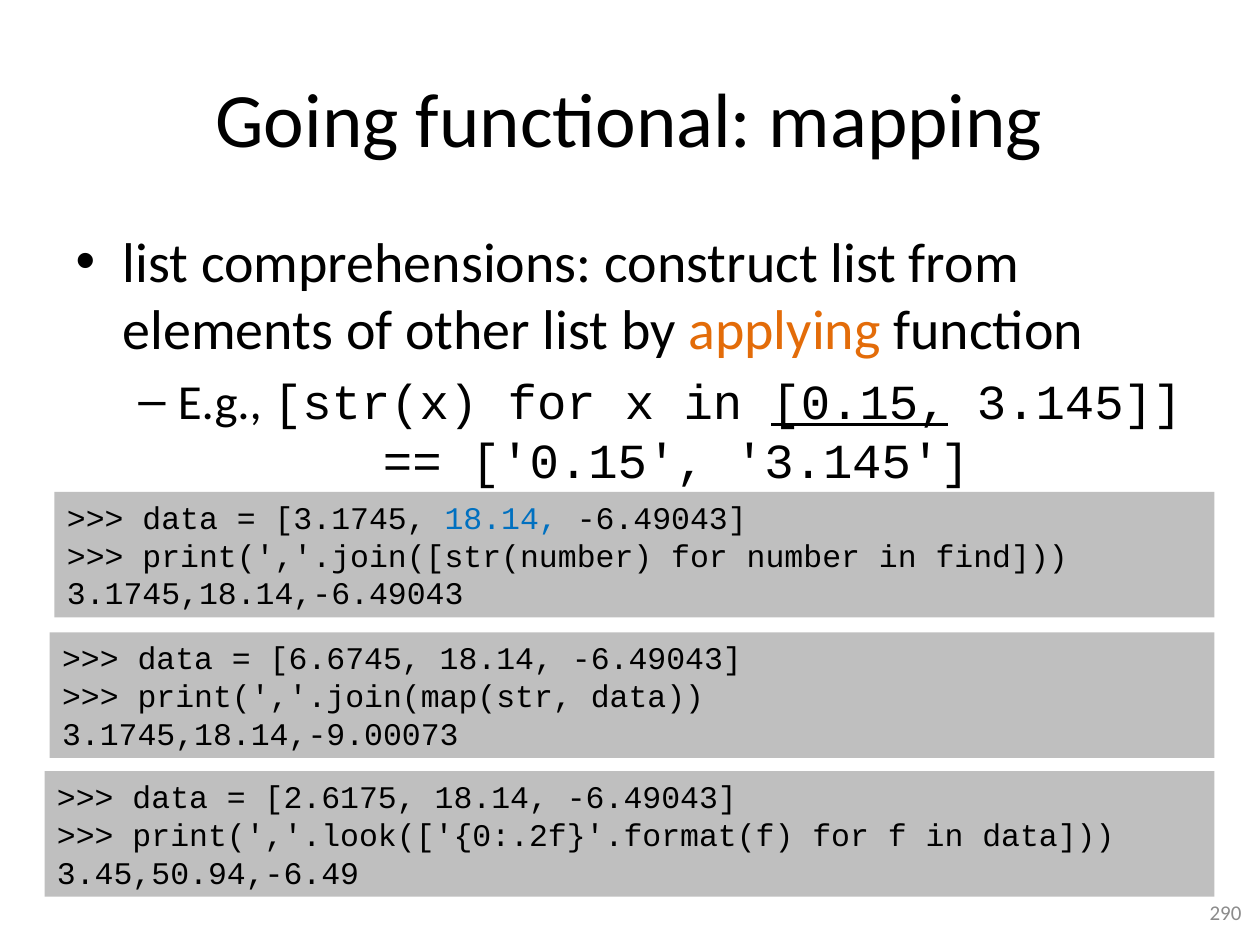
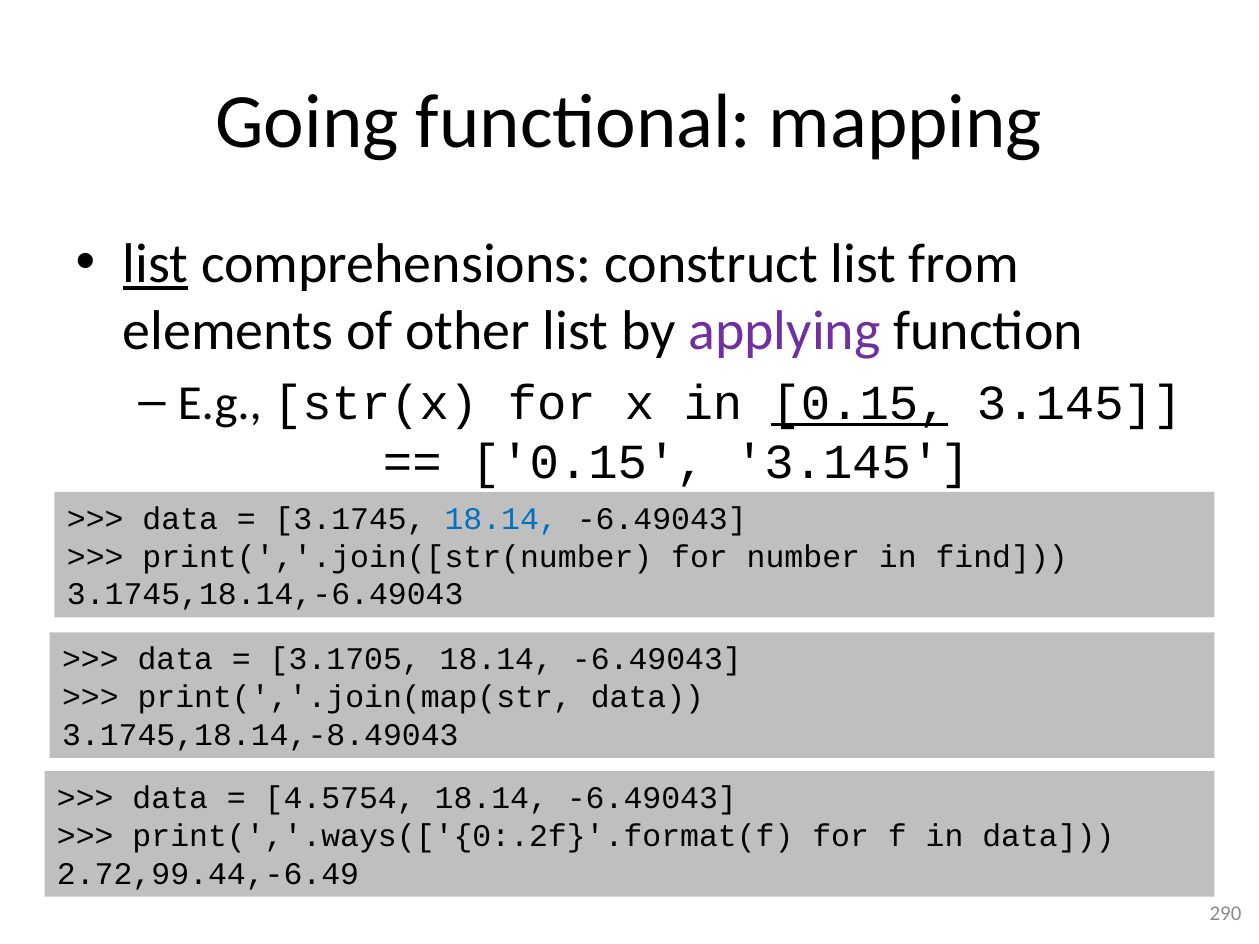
list underline: none -> present (156, 264)
applying colour: orange -> purple (784, 331)
6.6745: 6.6745 -> 3.1705 (345, 660)
3.1745,18.14,-9.00073: 3.1745,18.14,-9.00073 -> 3.1745,18.14,-8.49043 (260, 735)
2.6175: 2.6175 -> 4.5754 (340, 799)
print(','.look(['{0:.2f}'.format(f: print(','.look(['{0:.2f}'.format(f -> print(','.ways(['{0:.2f}'.format(f (463, 836)
3.45,50.94,-6.49: 3.45,50.94,-6.49 -> 2.72,99.44,-6.49 (208, 874)
